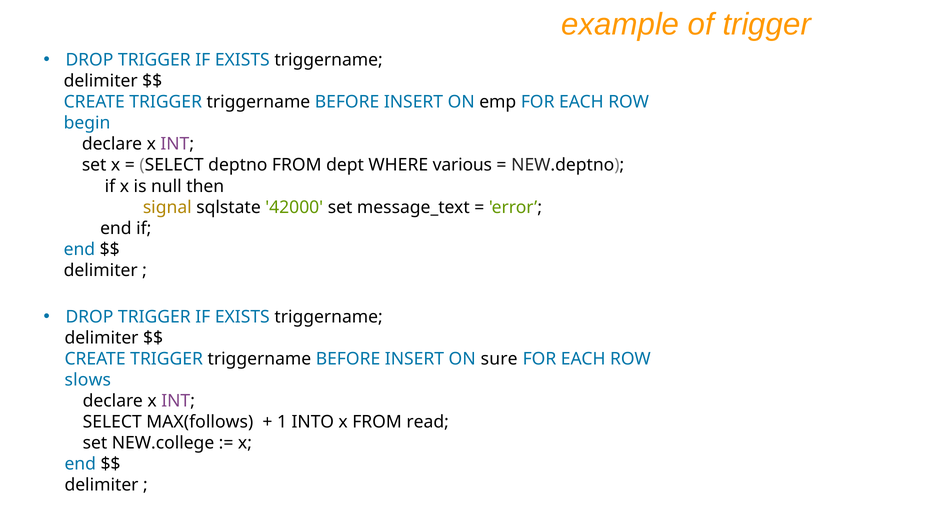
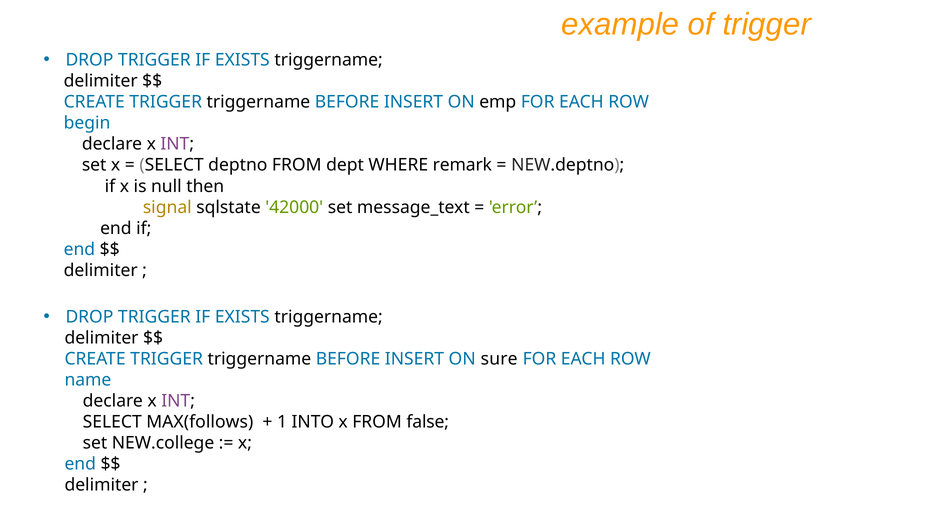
various: various -> remark (462, 165)
slows: slows -> name (88, 380)
read: read -> false (428, 422)
